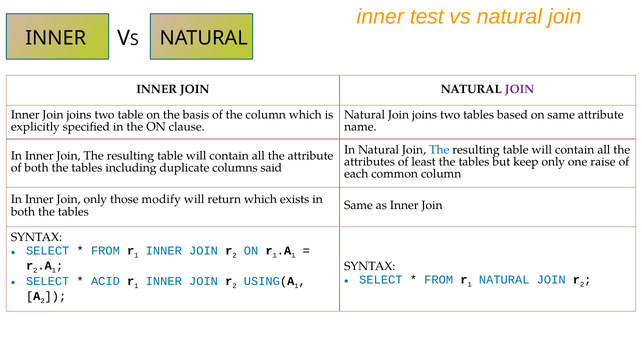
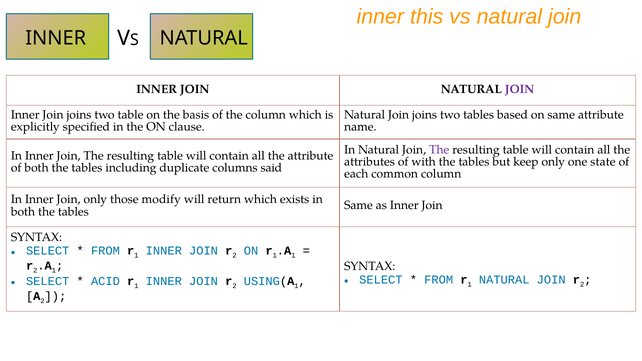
test: test -> this (427, 17)
The colour: blue -> purple (439, 150)
least: least -> with (424, 162)
raise: raise -> state (603, 162)
